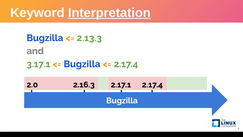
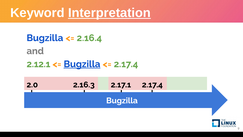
2.13.3: 2.13.3 -> 2.16.4 (89, 38)
3.17.1: 3.17.1 -> 2.12.1 (38, 64)
Bugzilla underline: none -> present (82, 64)
